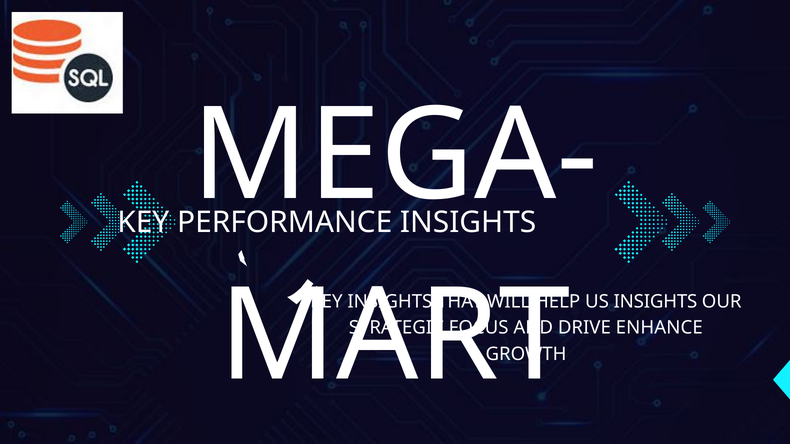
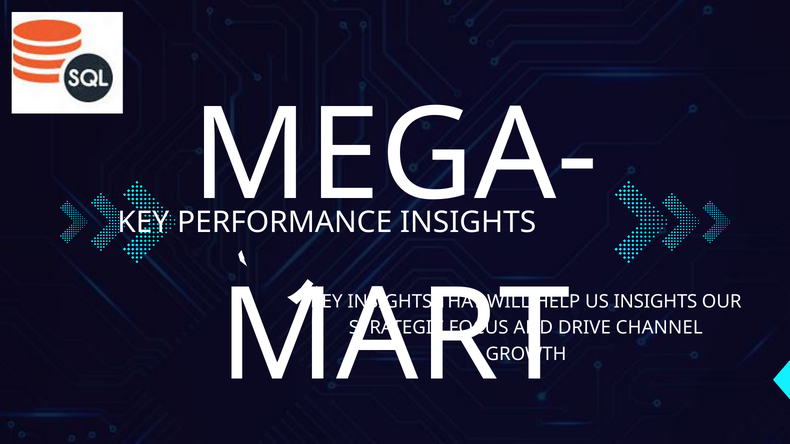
ENHANCE: ENHANCE -> CHANNEL (659, 328)
